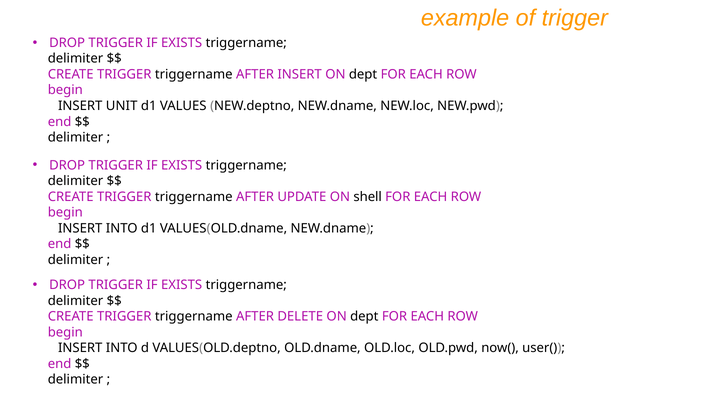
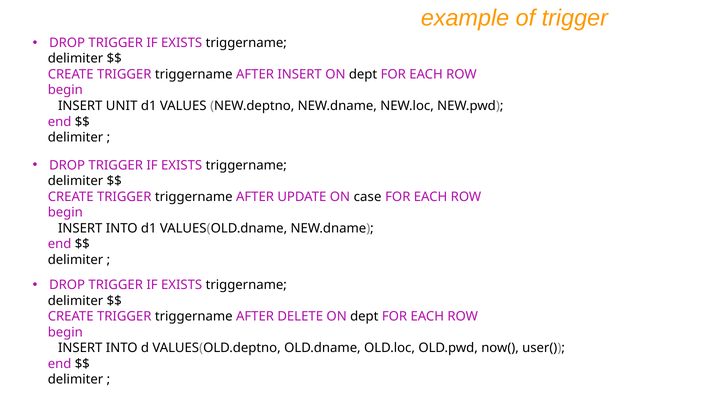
shell: shell -> case (368, 197)
